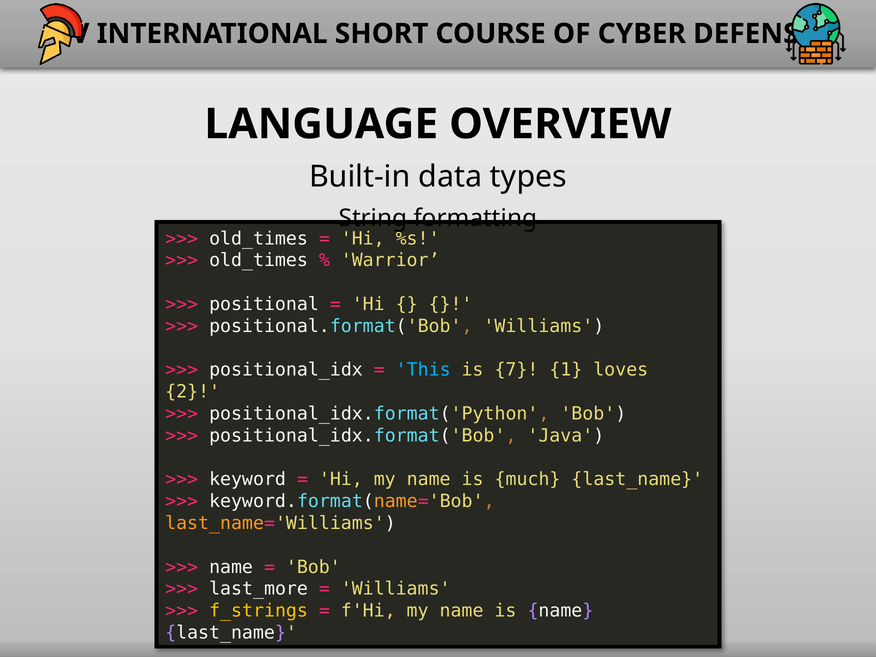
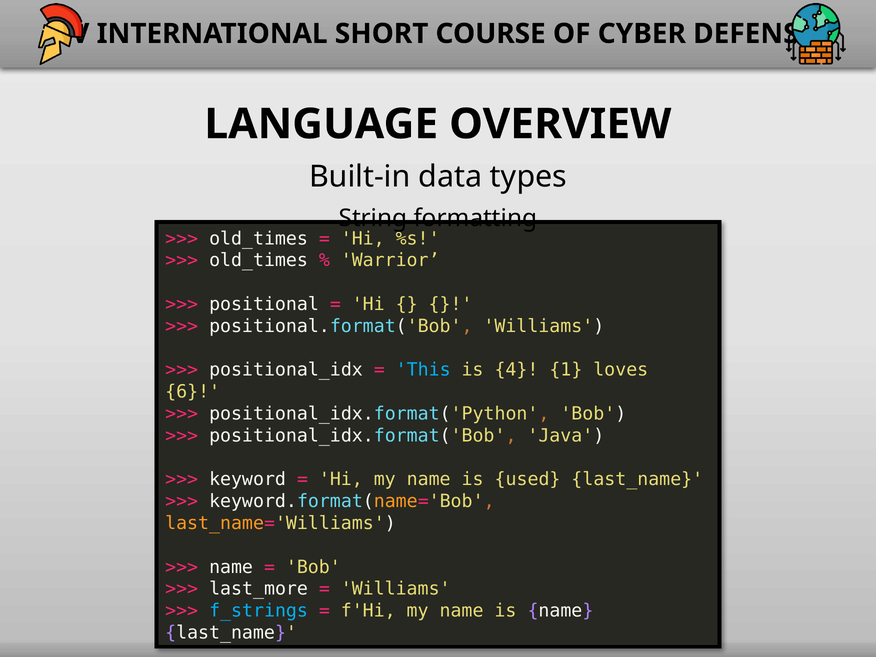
7: 7 -> 4 (516, 370)
2: 2 -> 6 (193, 392)
much: much -> used (528, 479)
f_strings colour: yellow -> light blue (259, 611)
